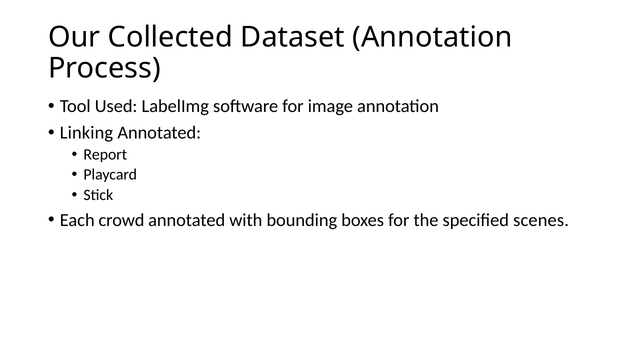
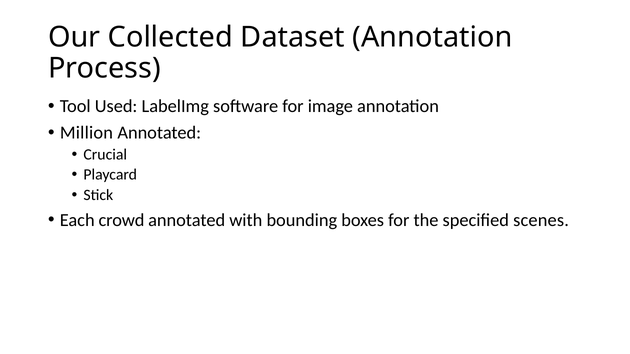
Linking: Linking -> Million (86, 133)
Report: Report -> Crucial (105, 155)
